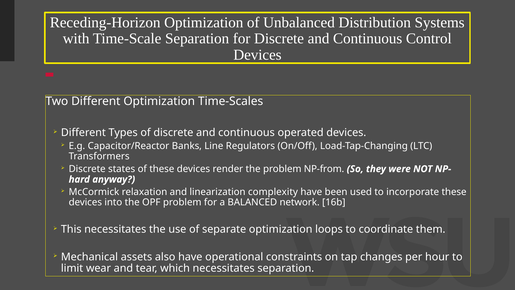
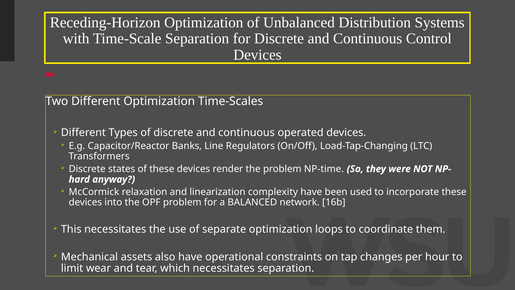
NP-from: NP-from -> NP-time (324, 169)
